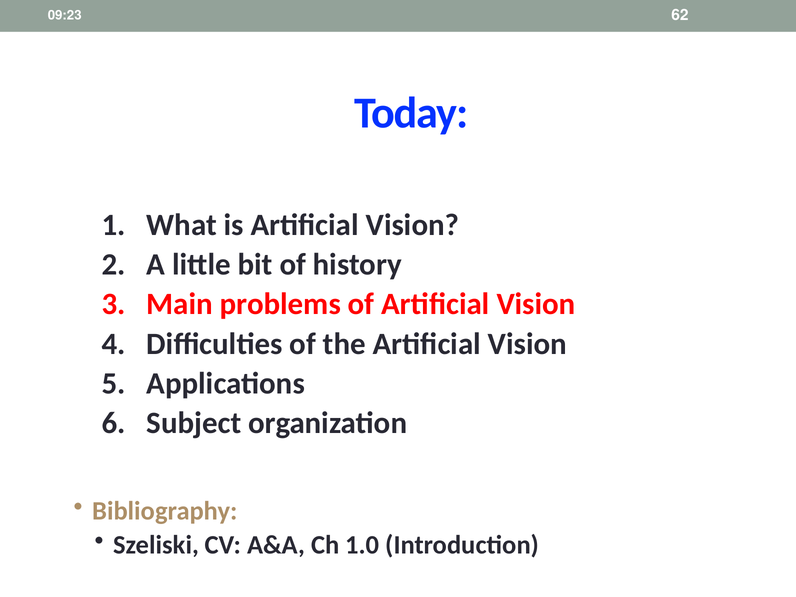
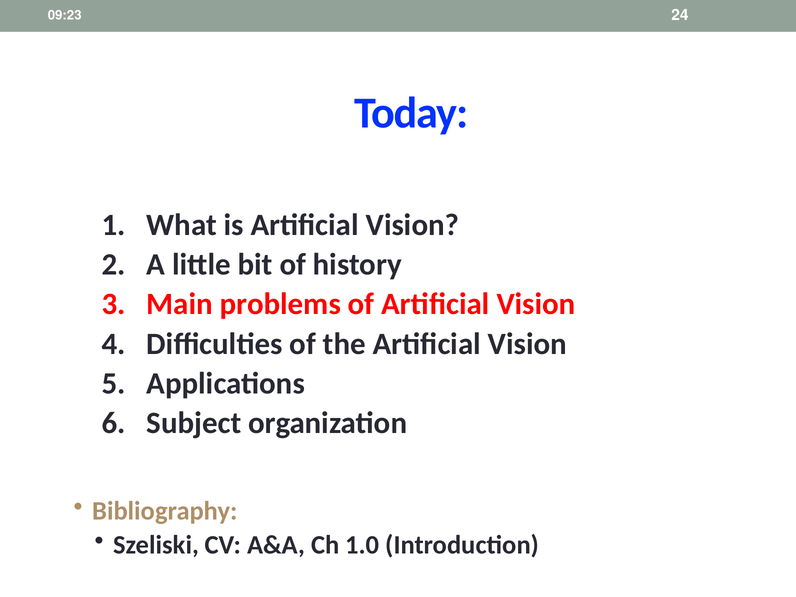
62: 62 -> 24 (680, 15)
